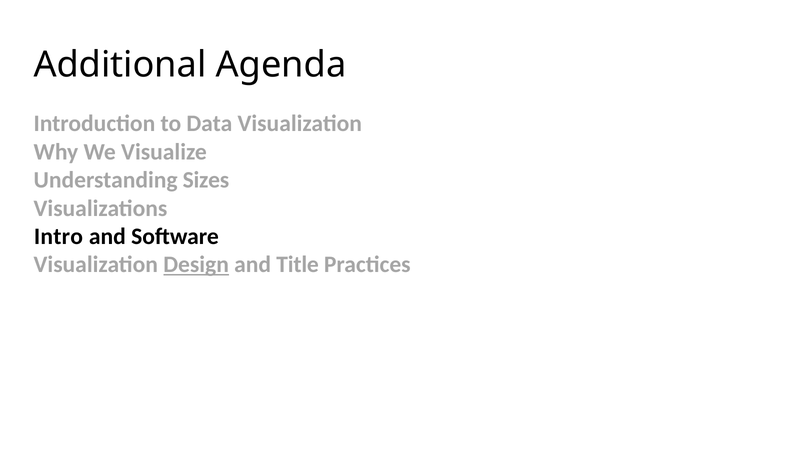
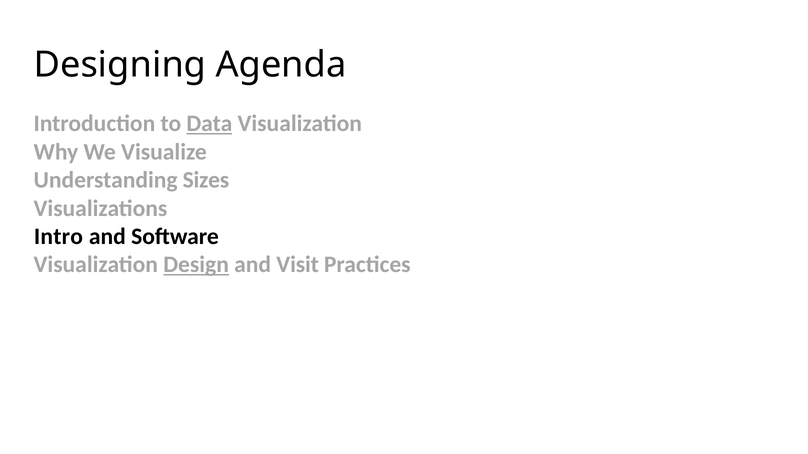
Additional: Additional -> Designing (120, 65)
Data underline: none -> present (209, 124)
Title: Title -> Visit (298, 265)
